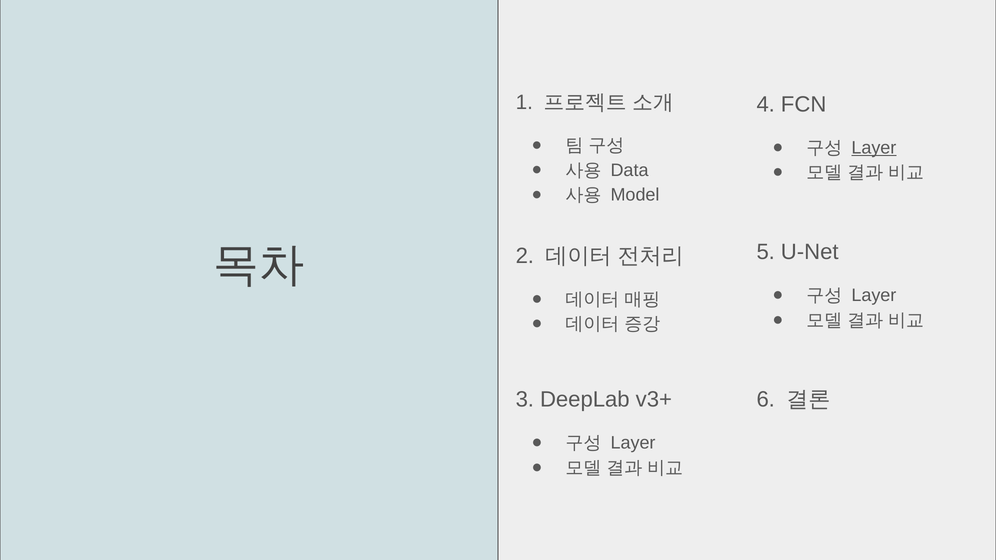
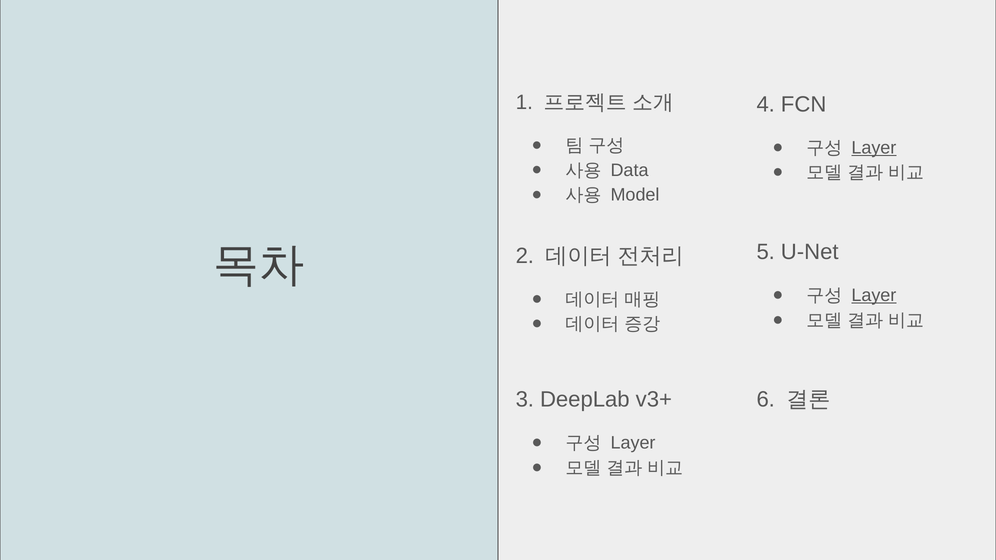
Layer underline: none -> present (874, 296)
